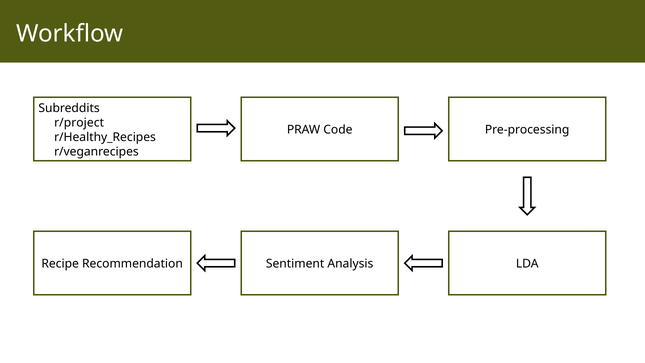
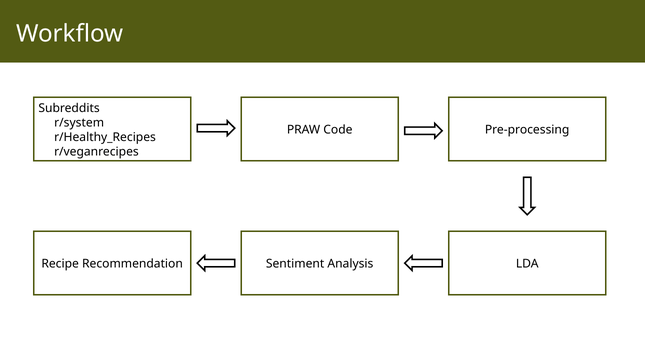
r/project: r/project -> r/system (79, 123)
